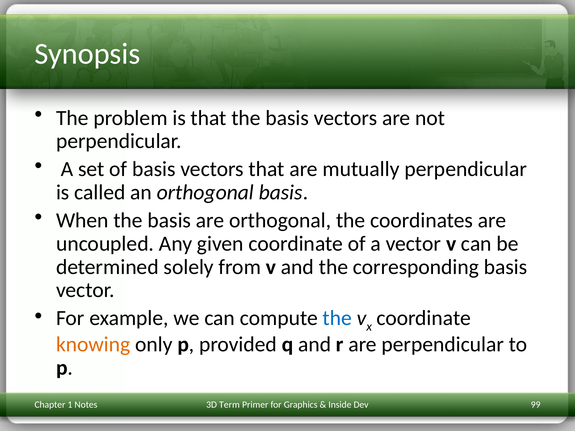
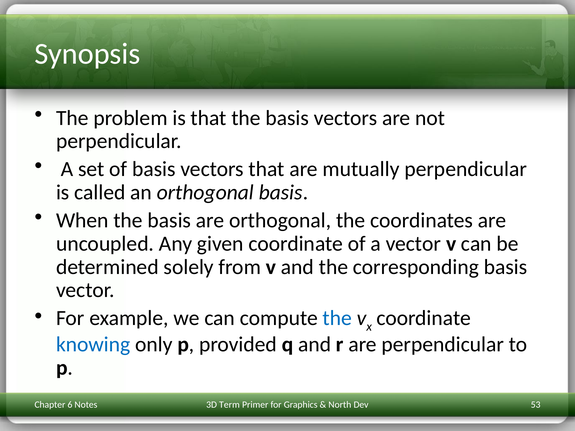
knowing colour: orange -> blue (93, 344)
Inside: Inside -> North (340, 405)
99: 99 -> 53 (536, 405)
1: 1 -> 6 (70, 405)
